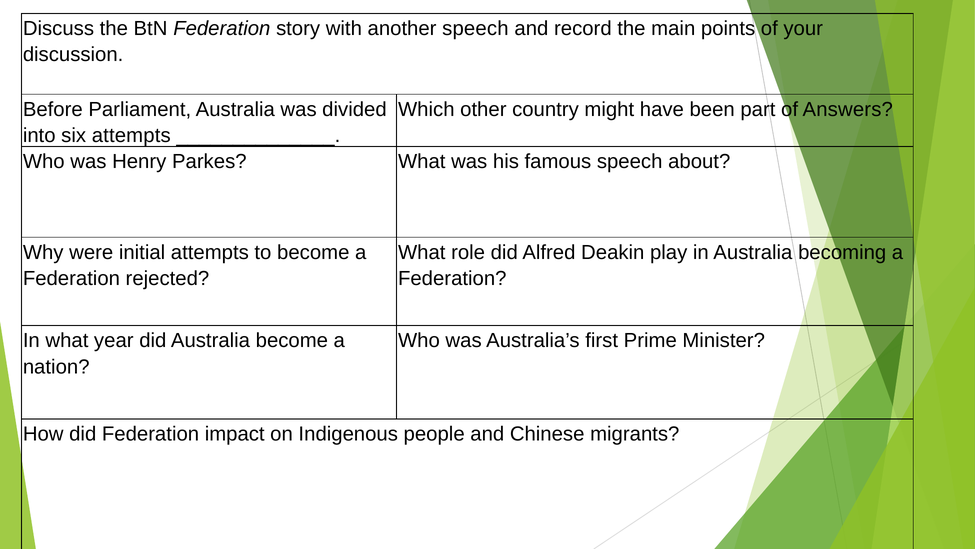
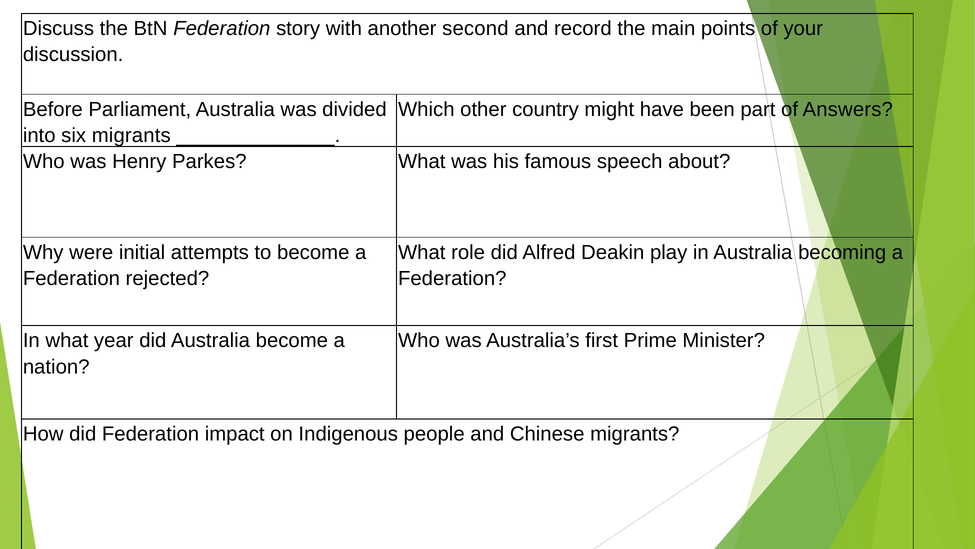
another speech: speech -> second (475, 28)
six attempts: attempts -> migrants (131, 135)
